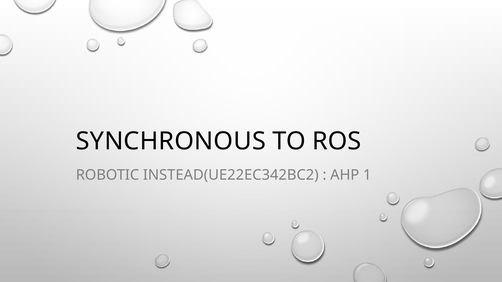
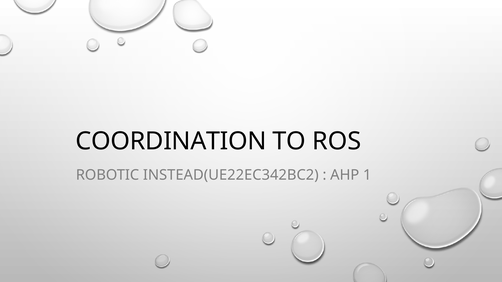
SYNCHRONOUS: SYNCHRONOUS -> COORDINATION (171, 141)
